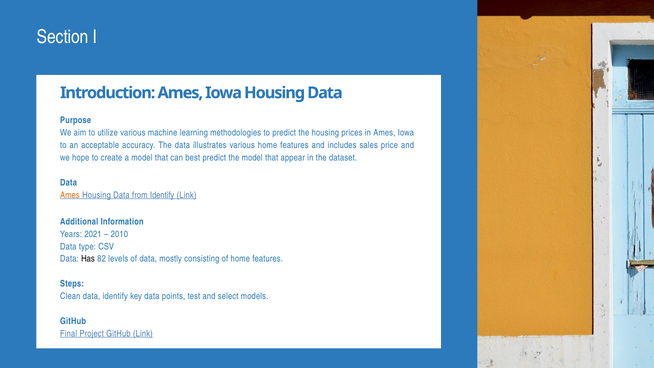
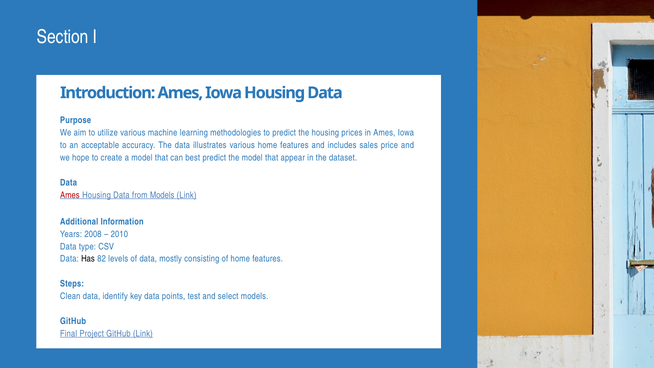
Ames colour: orange -> red (70, 195)
from Identify: Identify -> Models (162, 195)
2021: 2021 -> 2008 (93, 234)
